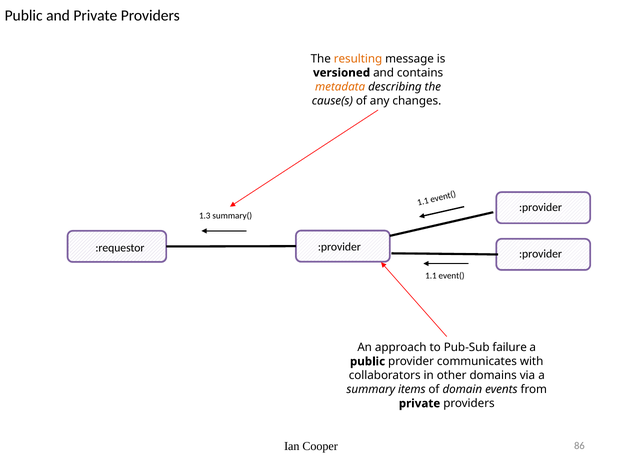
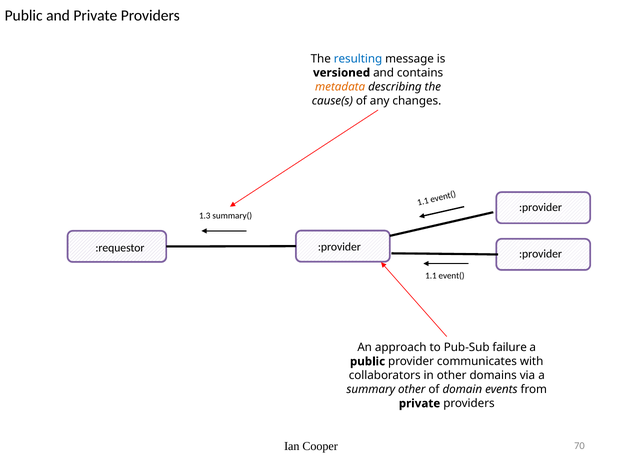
resulting colour: orange -> blue (358, 59)
summary items: items -> other (412, 389)
86: 86 -> 70 (579, 445)
